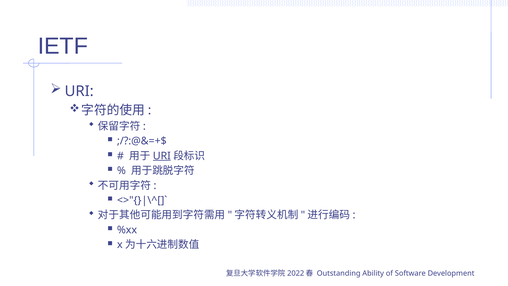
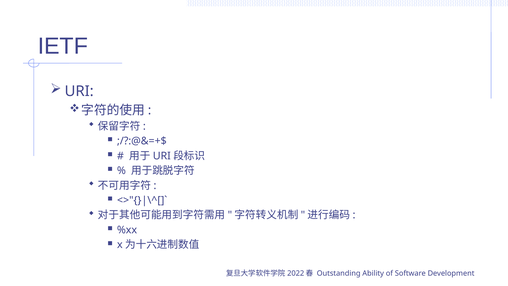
URI underline: present -> none (162, 156)
